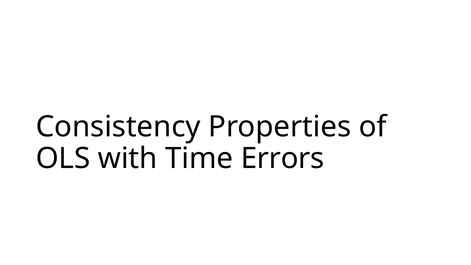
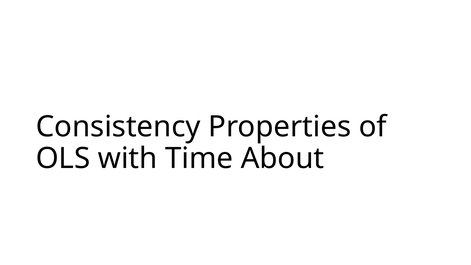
Errors: Errors -> About (282, 158)
